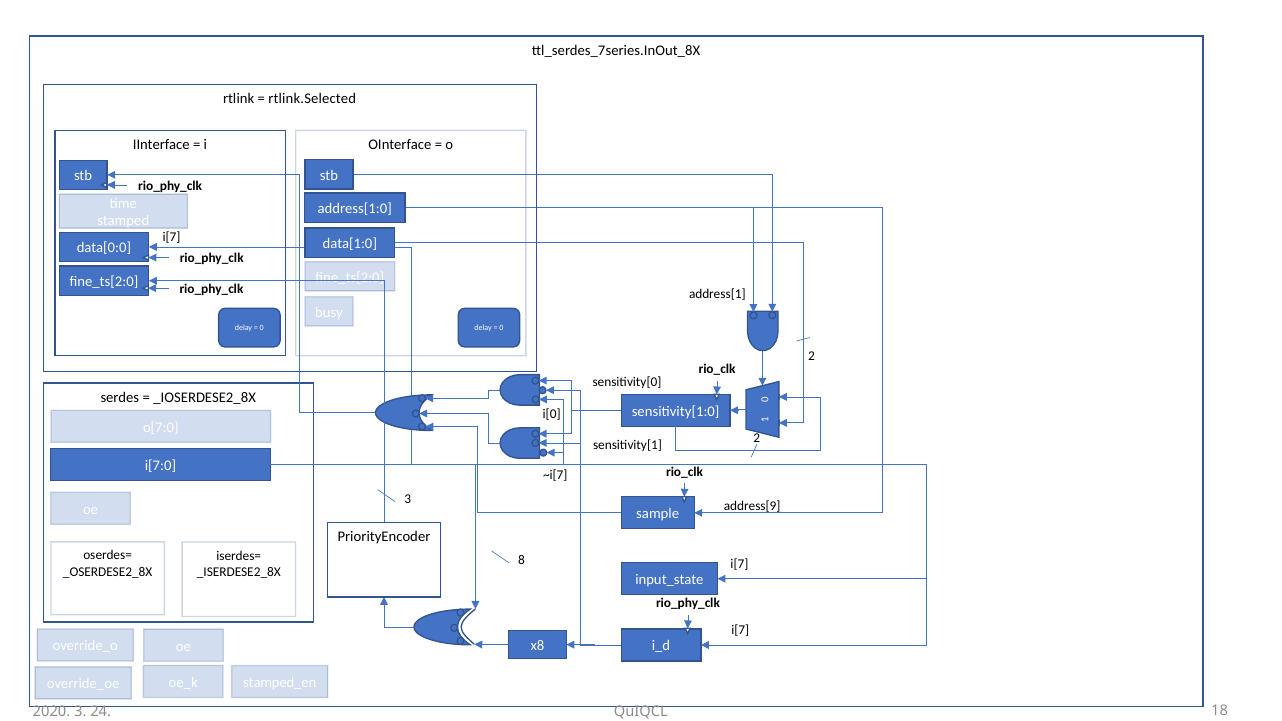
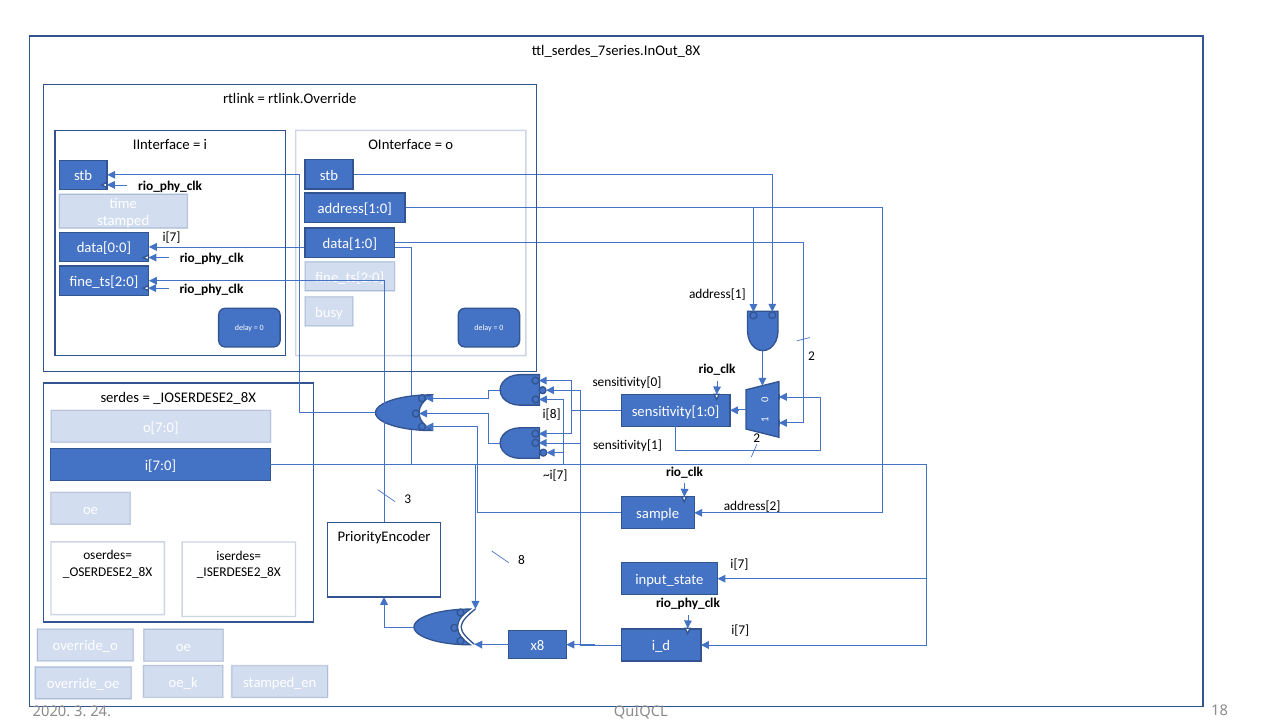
rtlink.Selected: rtlink.Selected -> rtlink.Override (312, 99)
i[0: i[0 -> i[8 (552, 414)
address[9: address[9 -> address[2 (752, 506)
